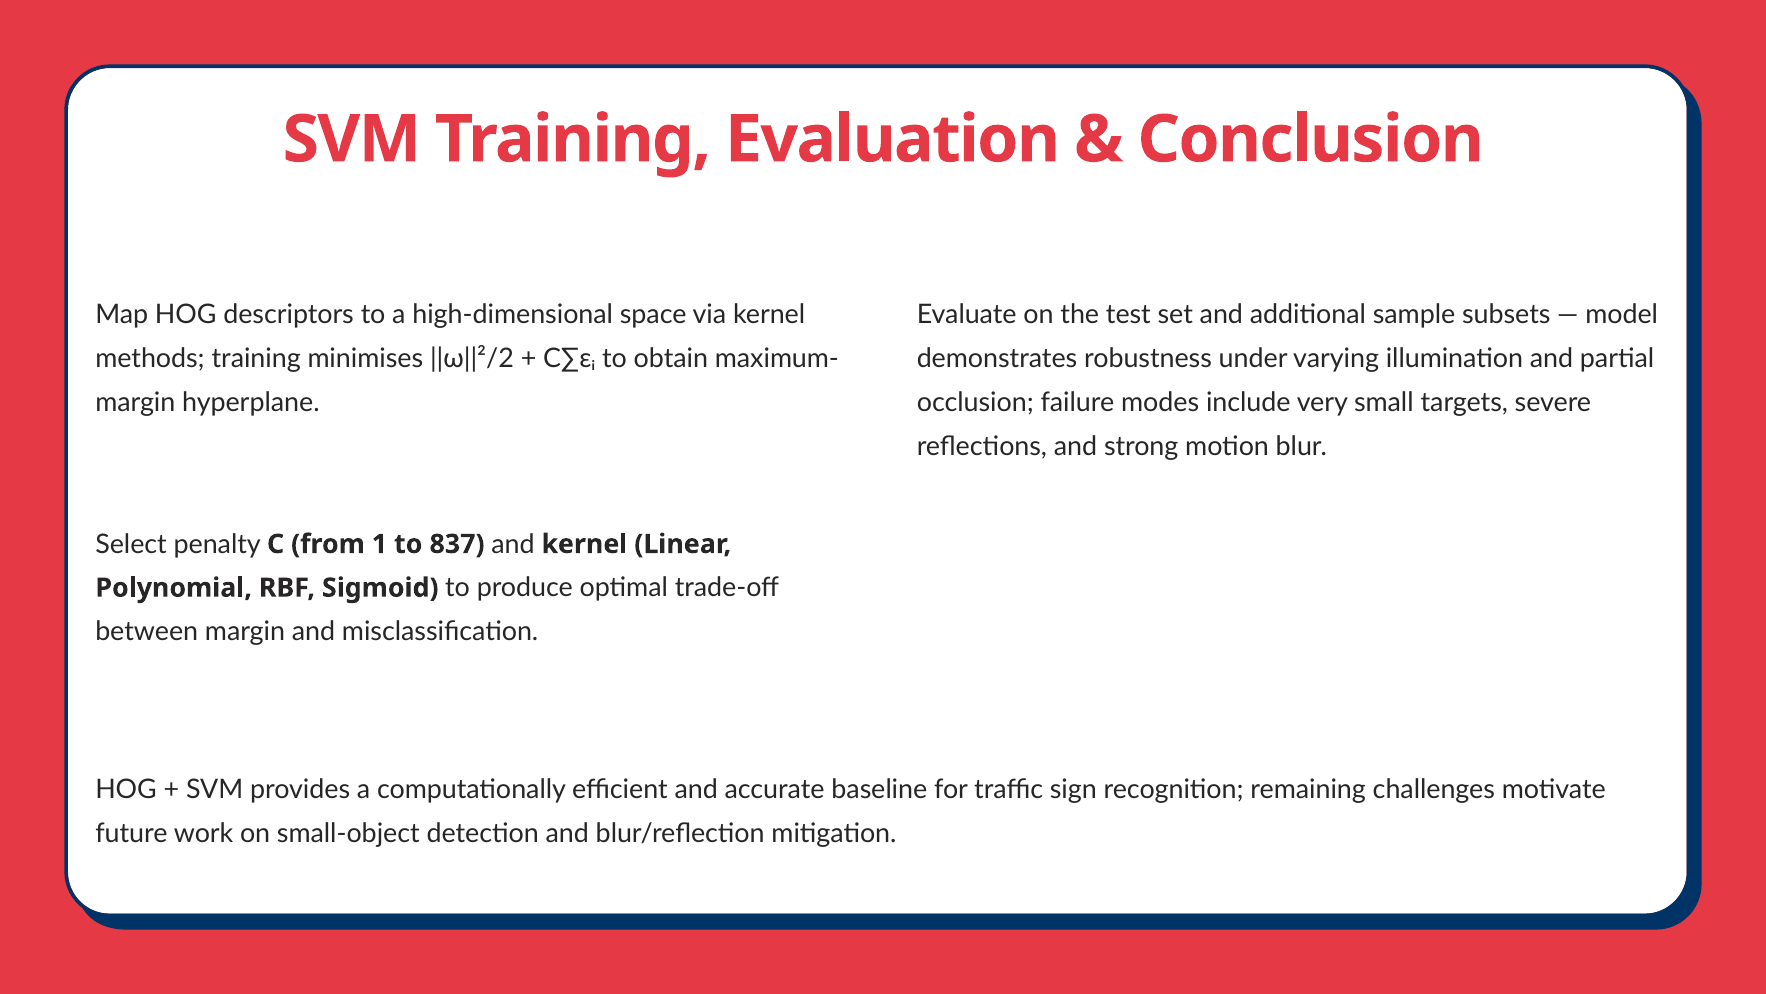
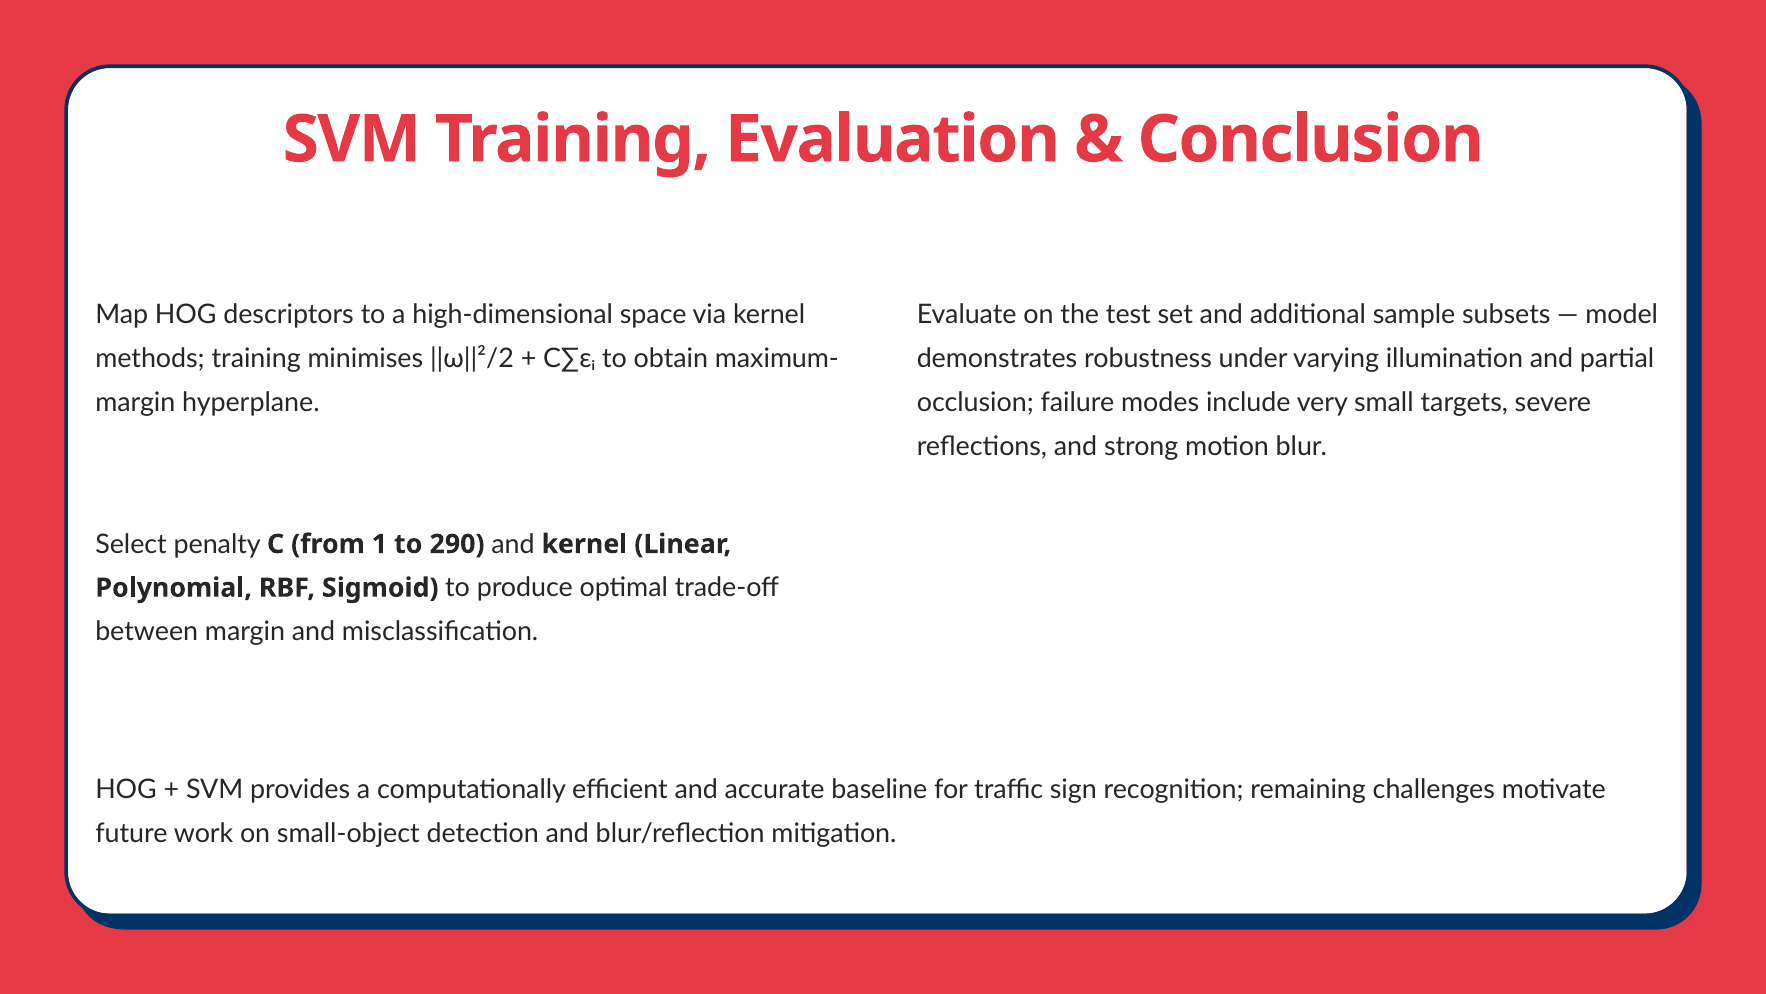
837: 837 -> 290 (457, 544)
